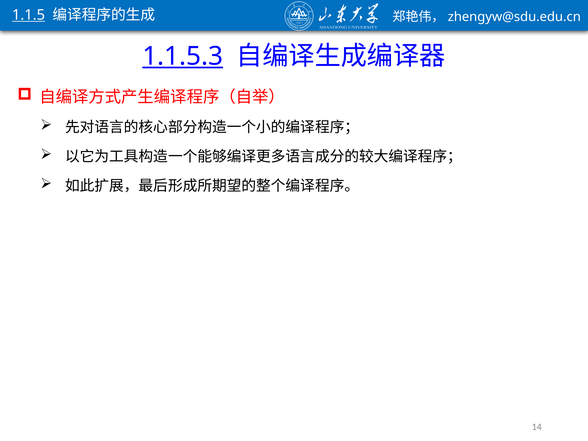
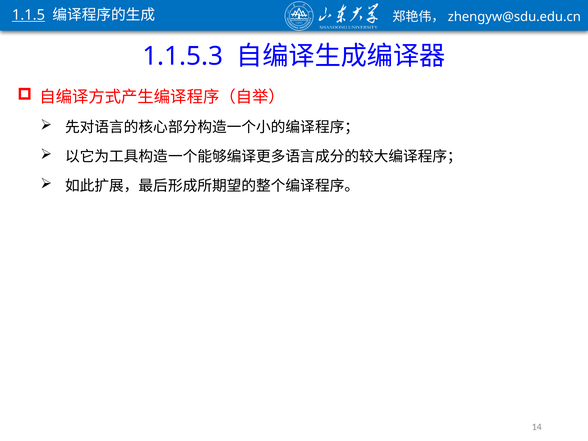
1.1.5.3 underline: present -> none (183, 56)
